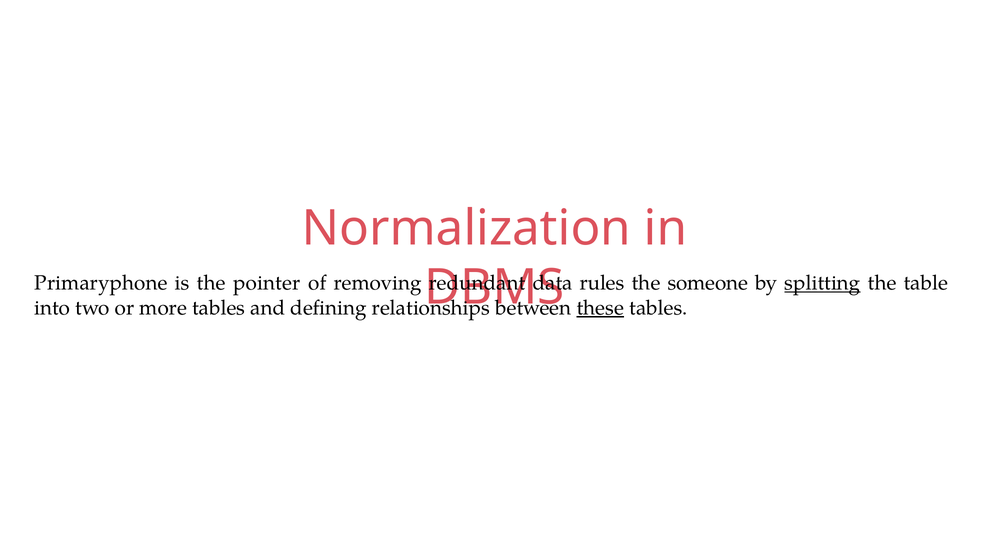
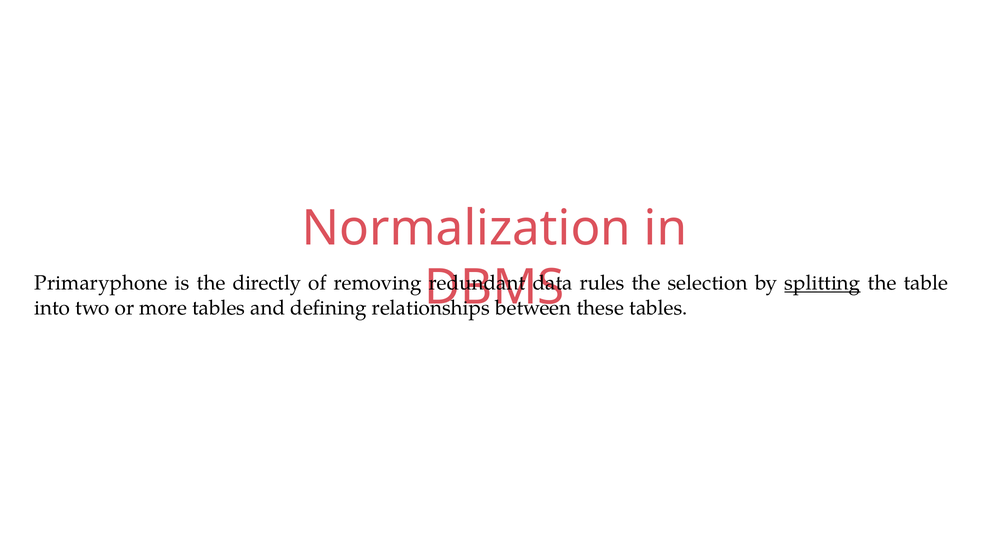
pointer: pointer -> directly (267, 283)
someone: someone -> selection (708, 283)
these underline: present -> none (600, 308)
